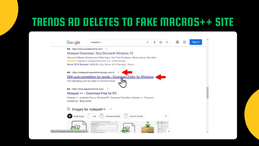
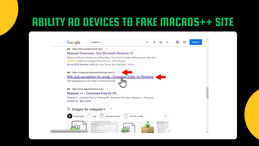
TRENDS: TRENDS -> ABILITY (49, 22)
DELETES: DELETES -> DEVICES (101, 22)
